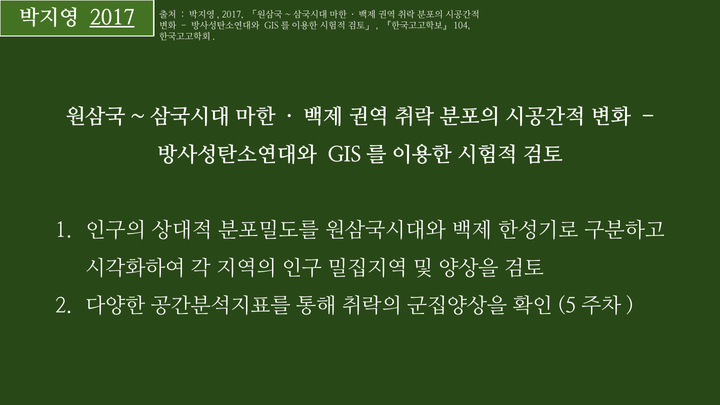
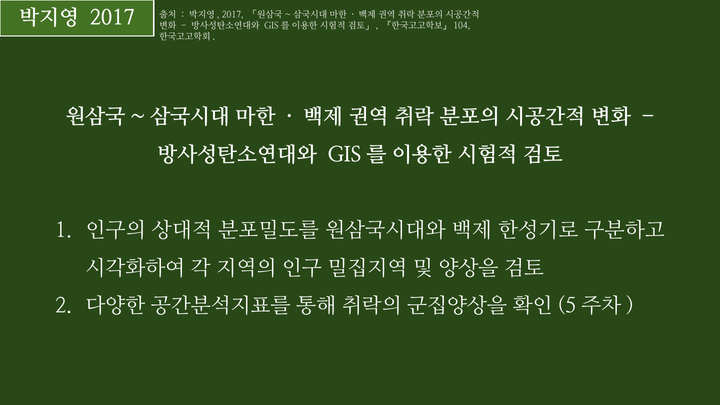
2017 underline: present -> none (112, 18)
